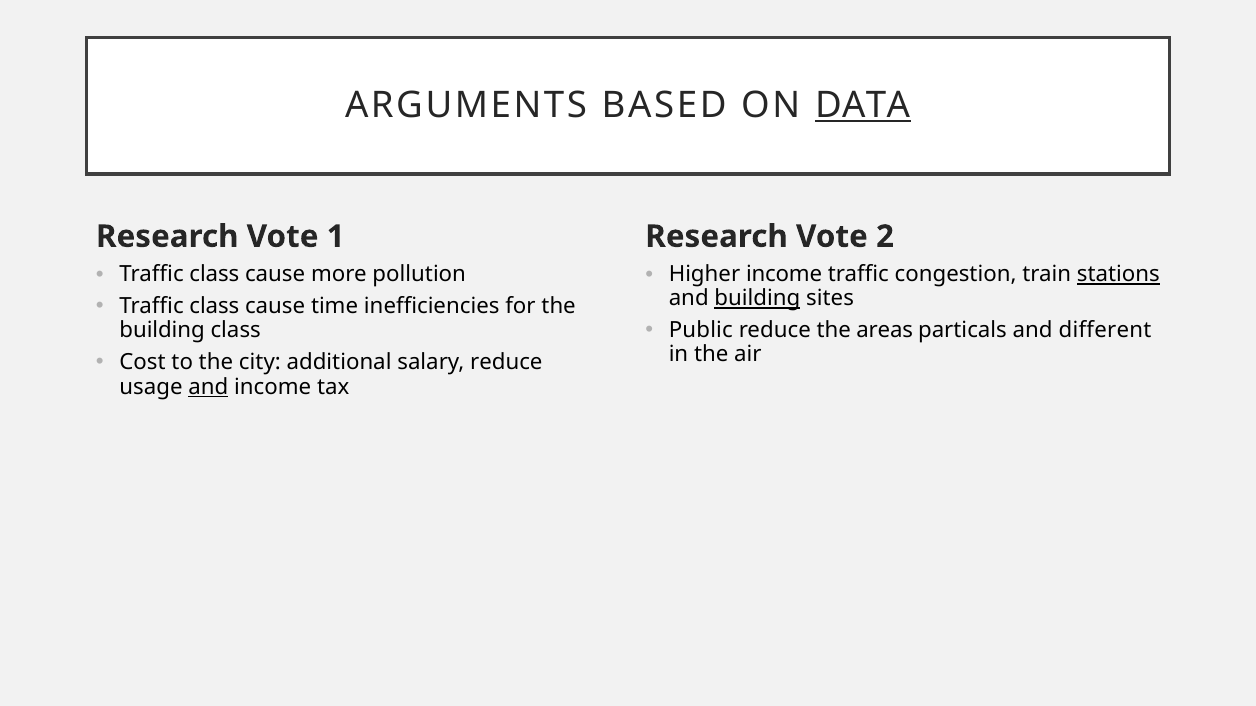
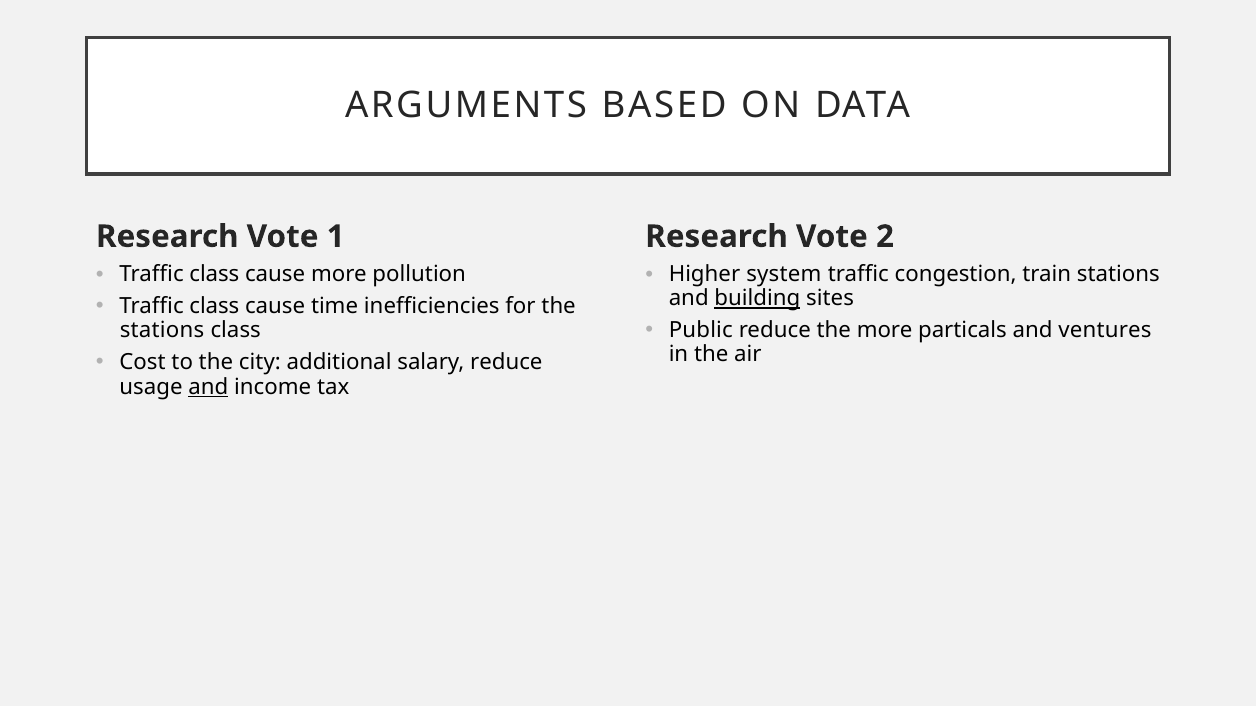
DATA underline: present -> none (863, 106)
Higher income: income -> system (784, 275)
stations underline: present -> none (1118, 275)
the areas: areas -> more (885, 331)
different: different -> ventures (1105, 331)
building: building -> stations (162, 331)
